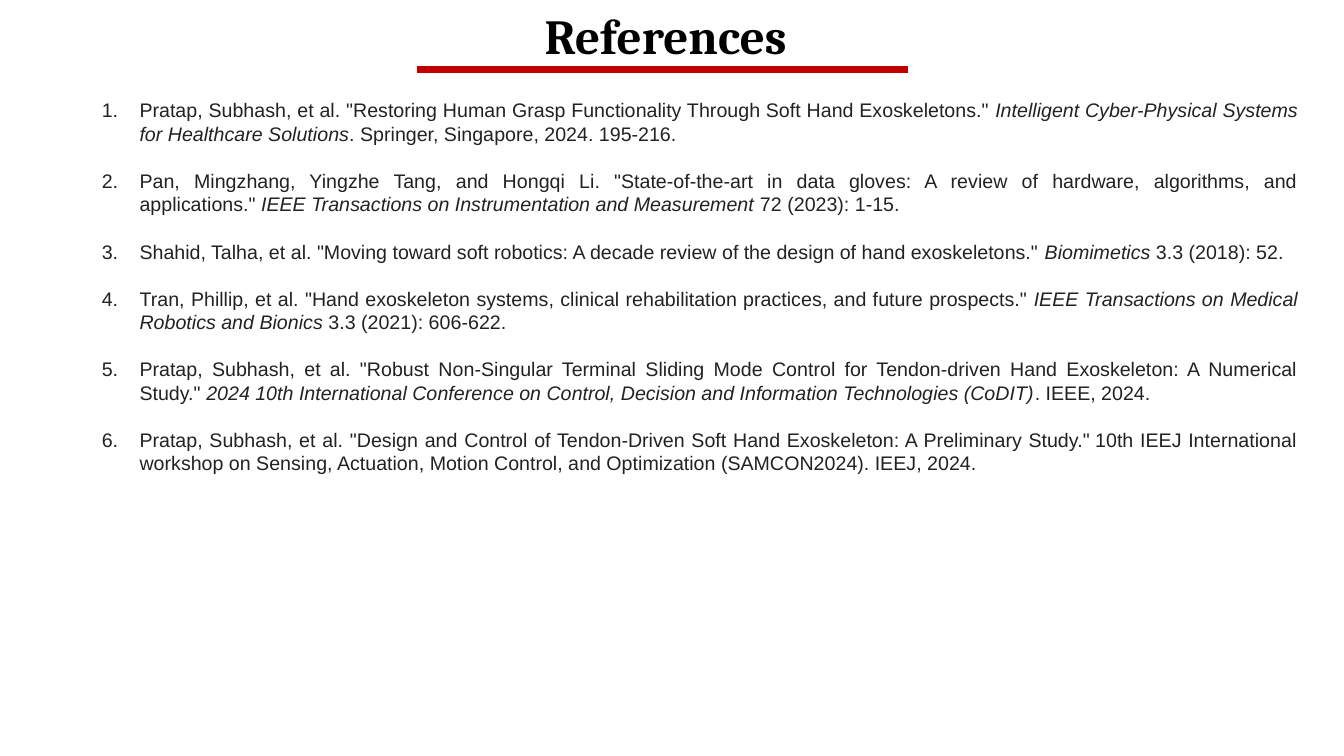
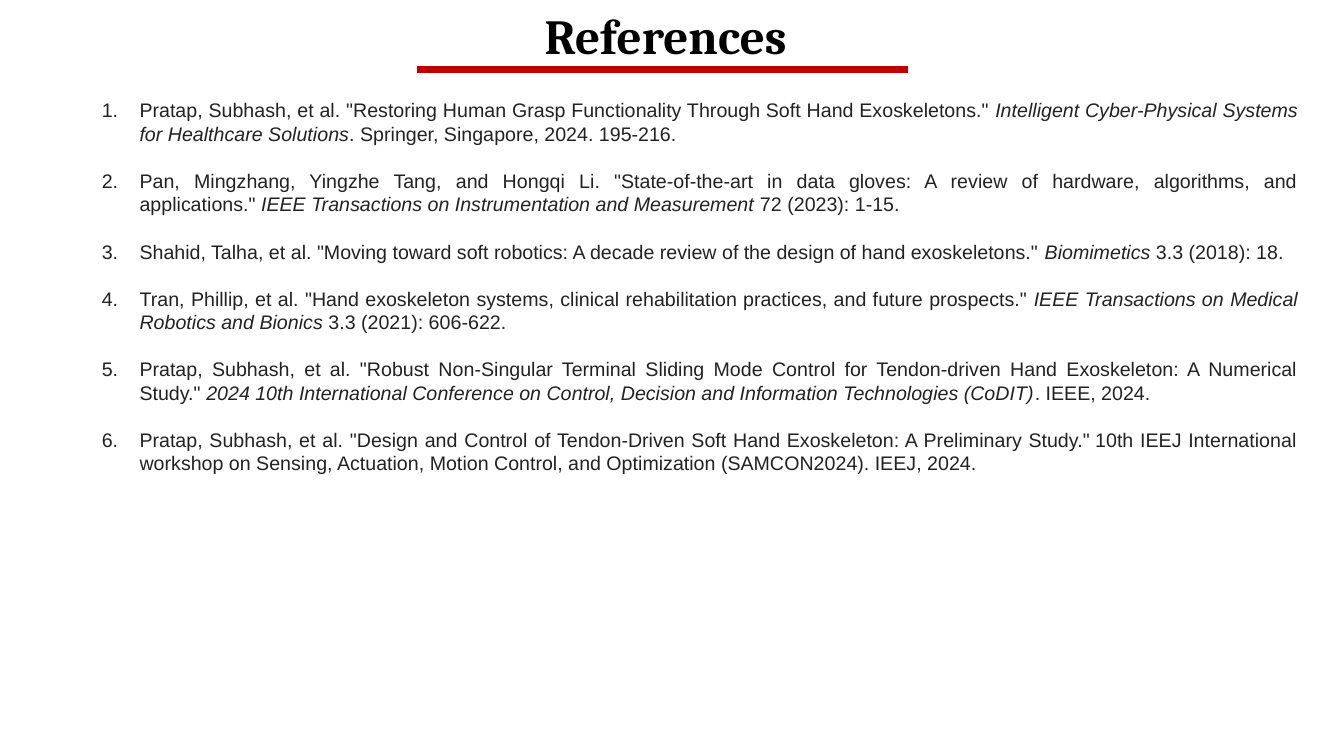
52: 52 -> 18 (1270, 253)
